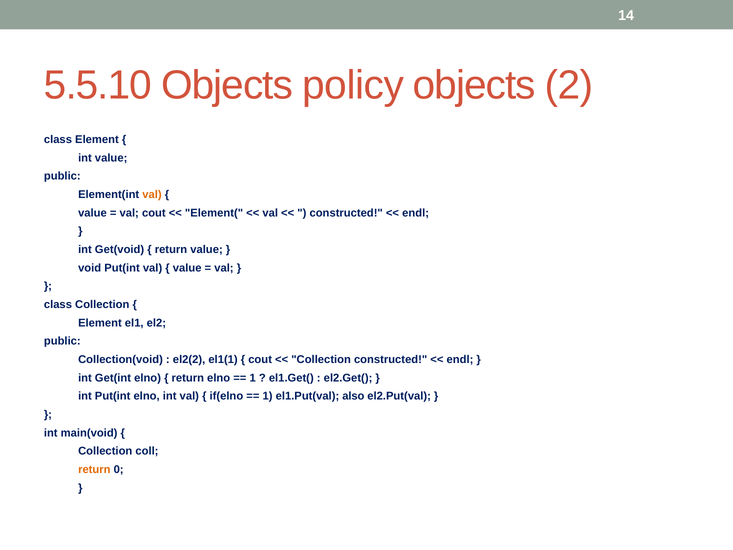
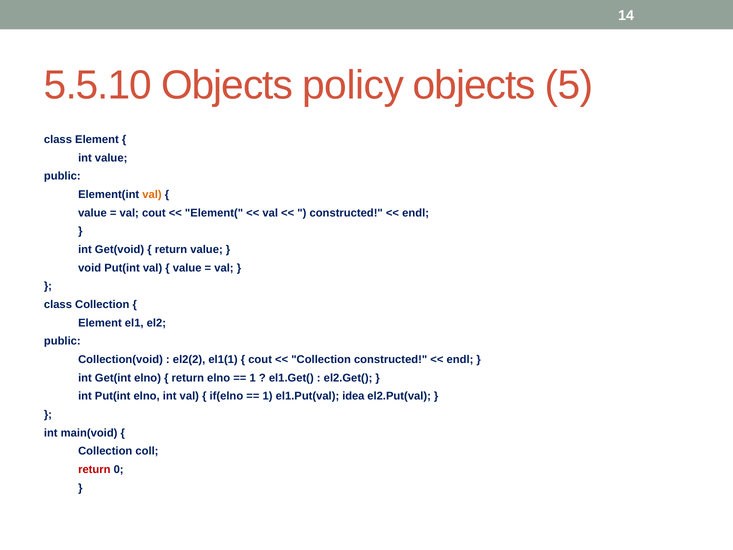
2: 2 -> 5 (569, 85)
also: also -> idea (353, 396)
return colour: orange -> red (94, 469)
